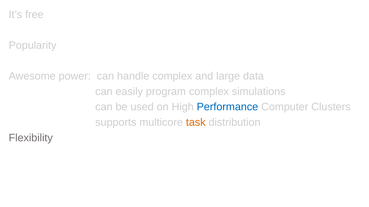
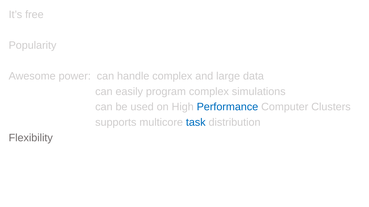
task colour: orange -> blue (196, 123)
